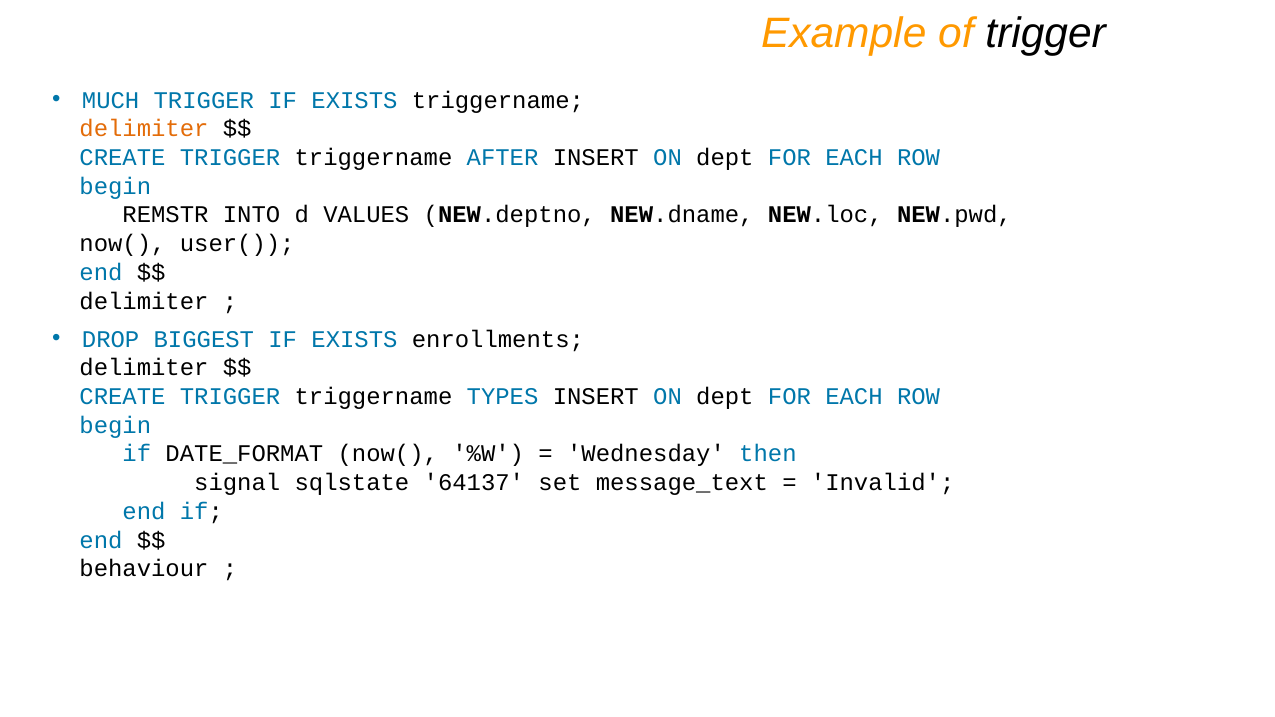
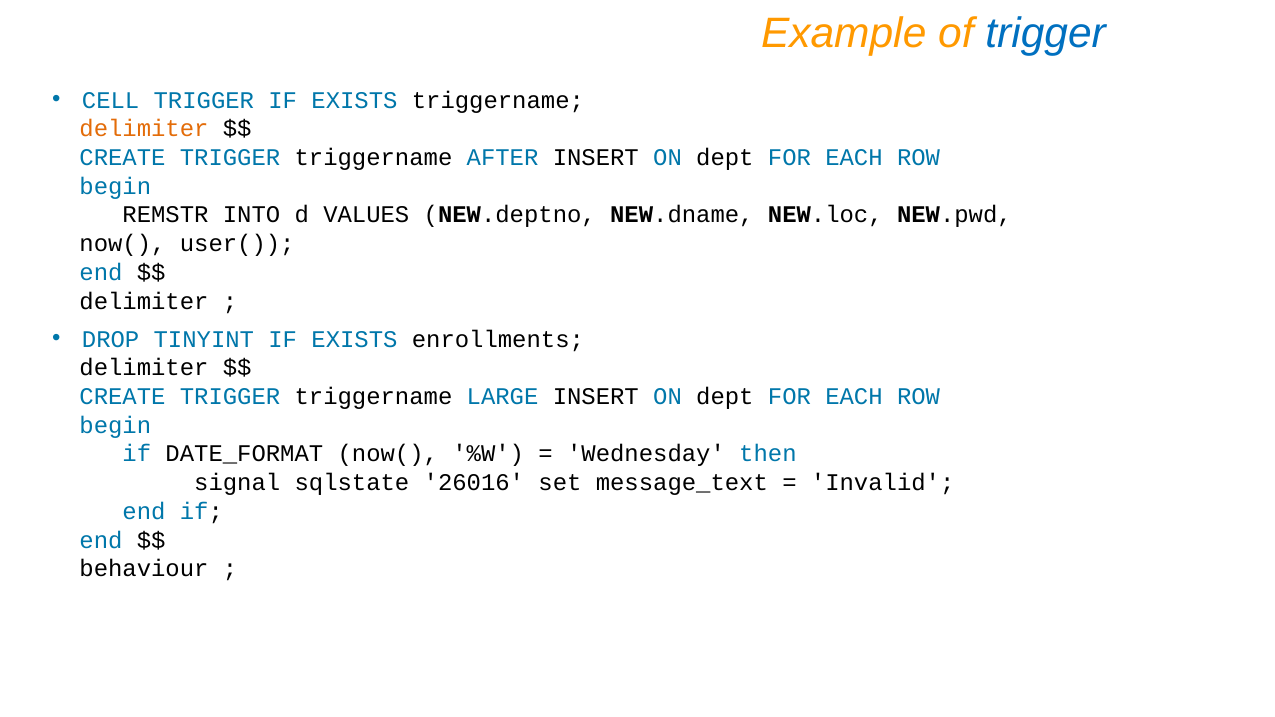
trigger colour: black -> blue (1046, 33)
MUCH: MUCH -> CELL (111, 100)
BIGGEST: BIGGEST -> TINYINT (204, 339)
TYPES: TYPES -> LARGE (503, 397)
64137: 64137 -> 26016 (474, 483)
